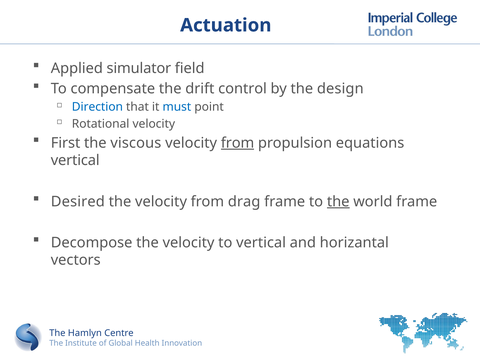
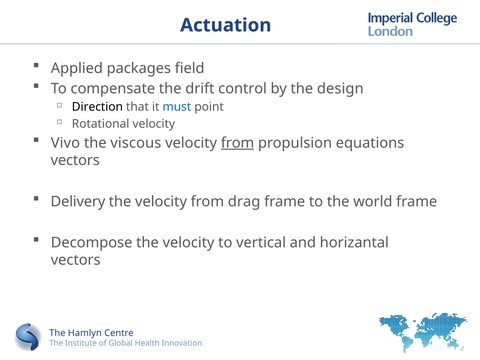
simulator: simulator -> packages (139, 68)
Direction colour: blue -> black (97, 107)
First: First -> Vivo (65, 143)
vertical: vertical -> vectors (75, 160)
Desired: Desired -> Delivery (78, 202)
the underline: present -> none (338, 202)
